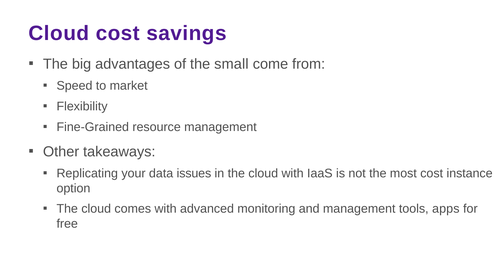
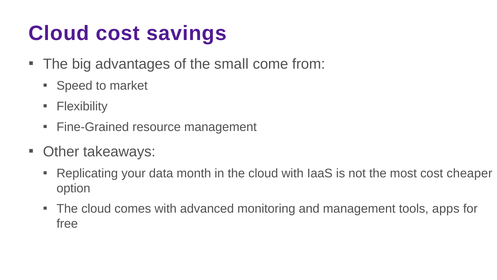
issues: issues -> month (194, 173)
instance: instance -> cheaper (469, 173)
